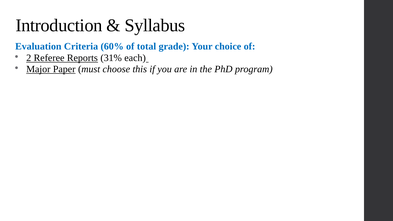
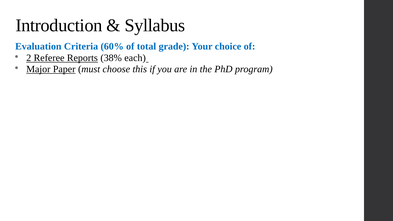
31%: 31% -> 38% (111, 58)
